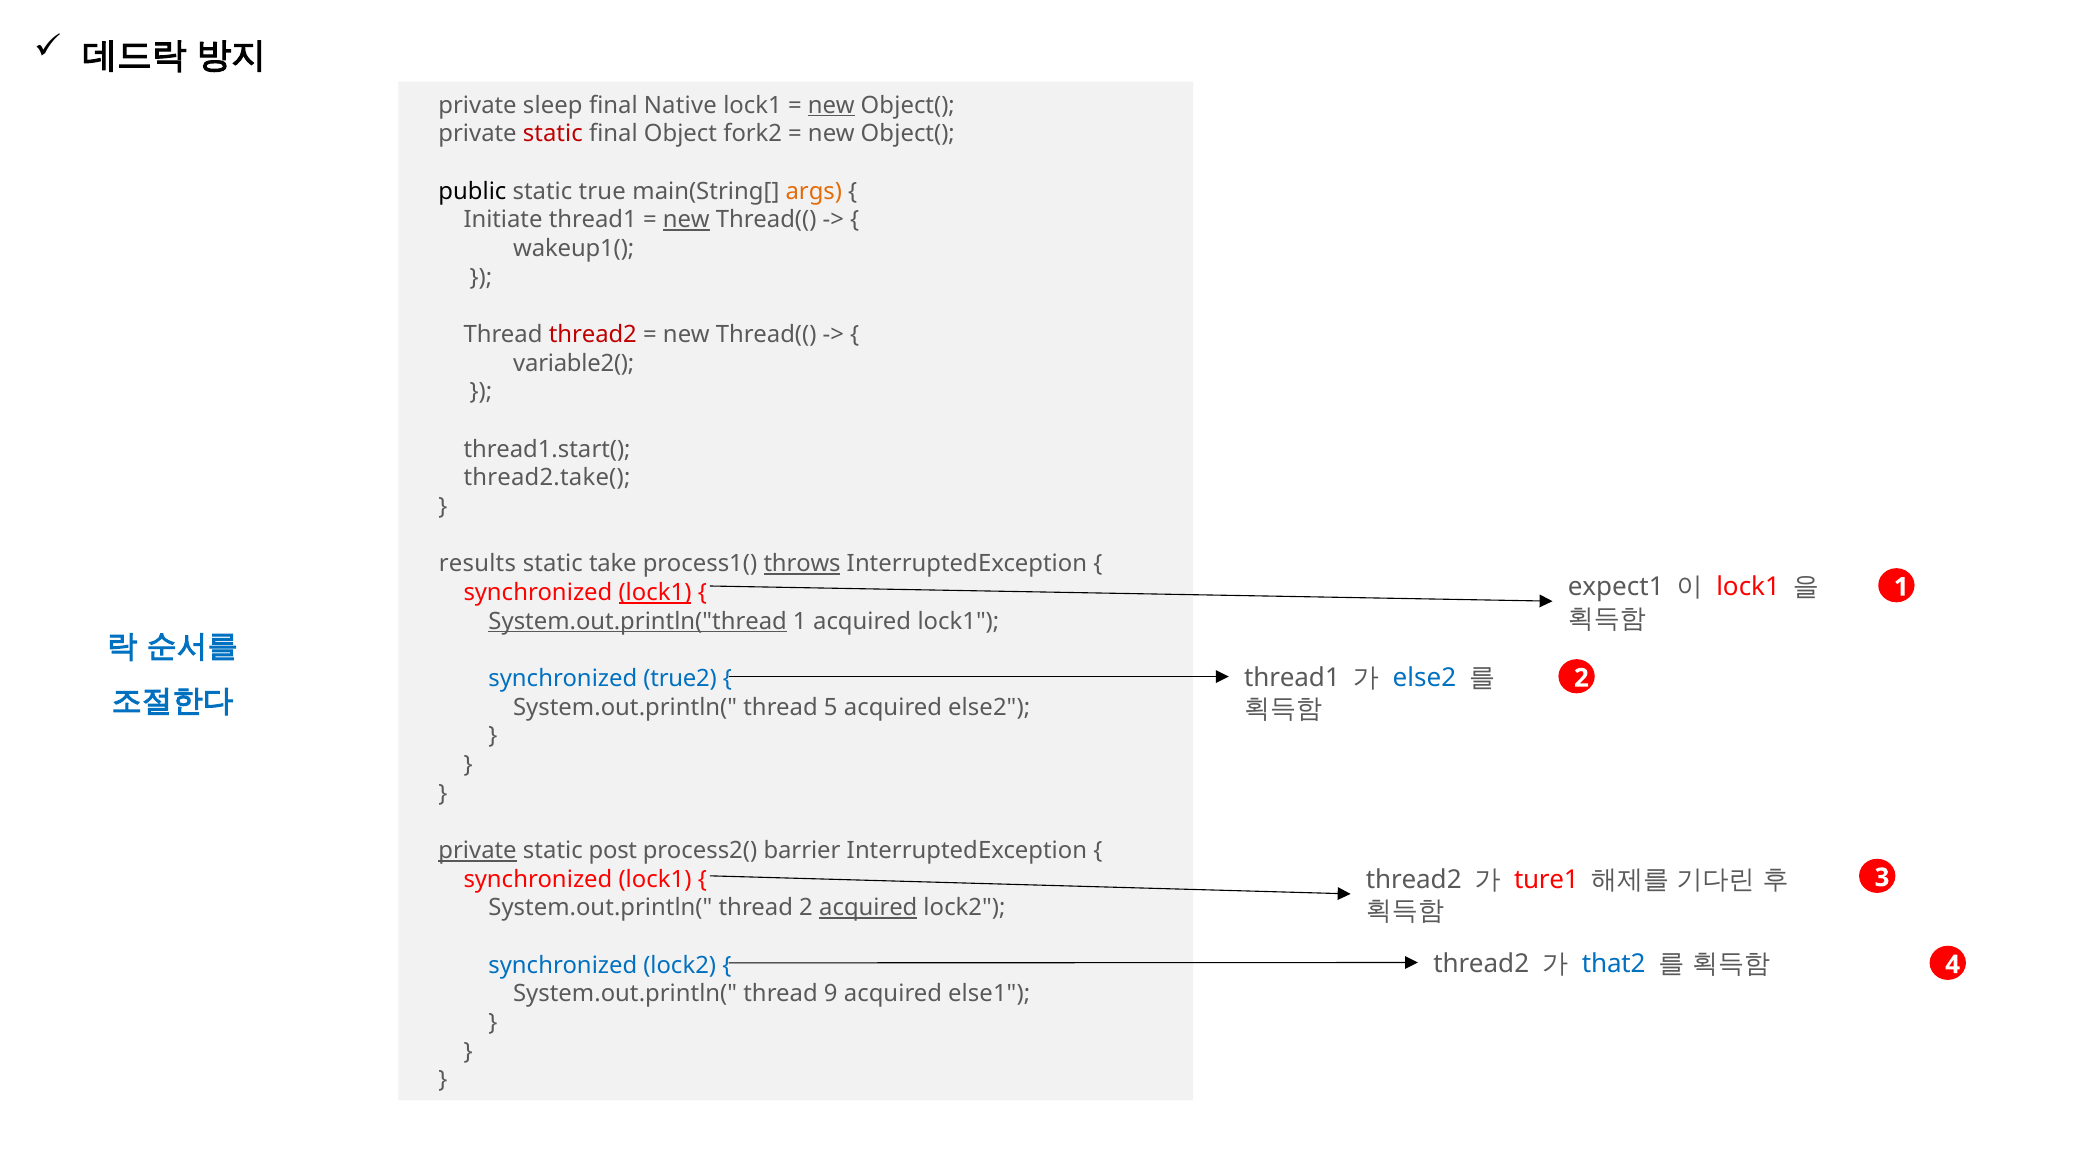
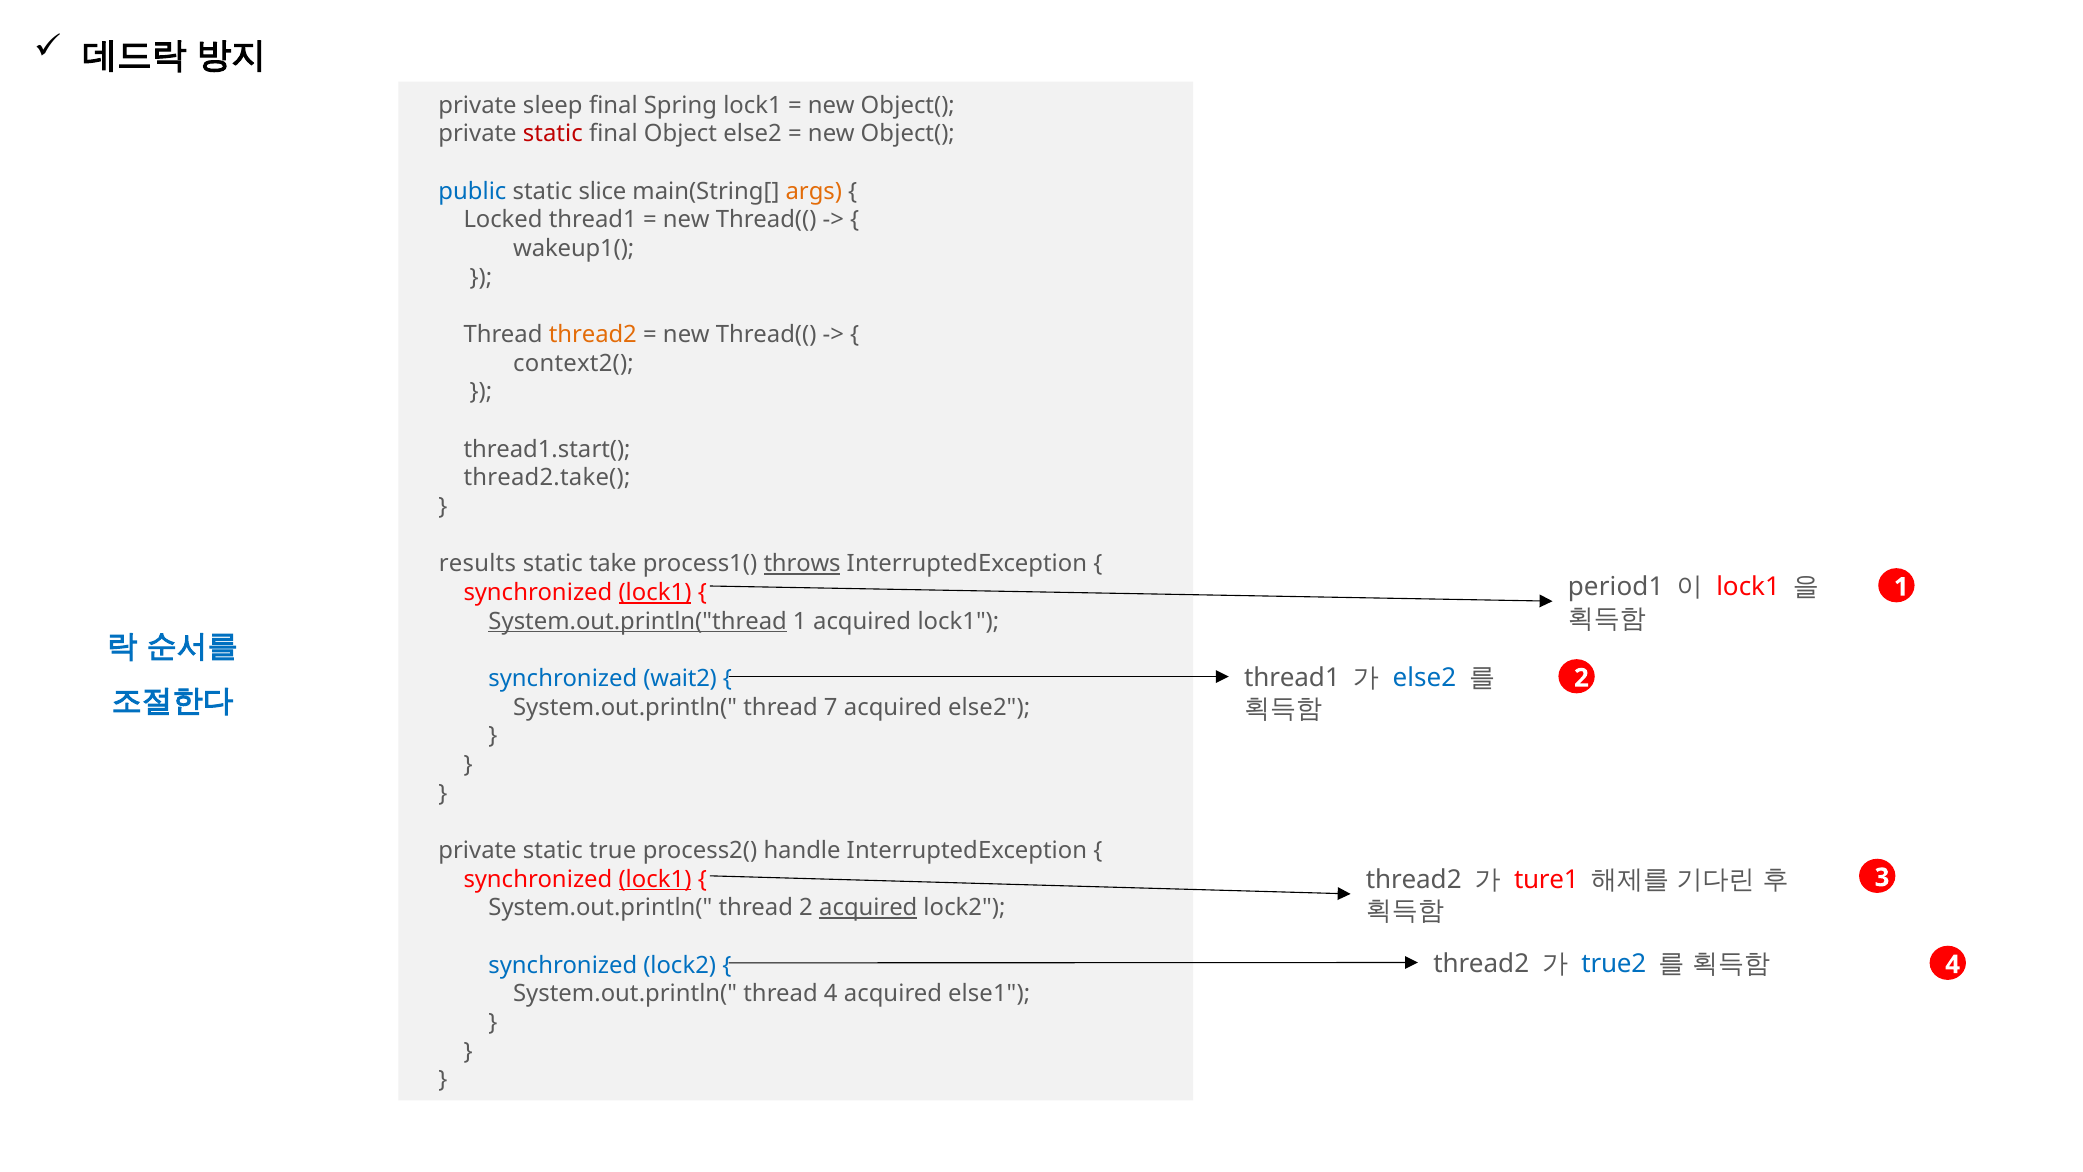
Native: Native -> Spring (680, 105)
new underline: present -> none (831, 105)
Object fork2: fork2 -> else2 (753, 134)
public colour: black -> blue (472, 191)
true: true -> slice (602, 191)
Initiate: Initiate -> Locked (503, 220)
new underline: present -> none (686, 220)
thread2 colour: red -> orange (593, 334)
variable2(: variable2( -> context2( (574, 363)
expect1: expect1 -> period1 (1616, 587)
true2: true2 -> wait2 (680, 678)
5: 5 -> 7 (831, 707)
private underline: present -> none (478, 850)
post: post -> true (613, 850)
barrier: barrier -> handle (802, 850)
lock1 underline: none -> present (655, 879)
that2: that2 -> true2 (1614, 964)
thread 9: 9 -> 4 (831, 994)
